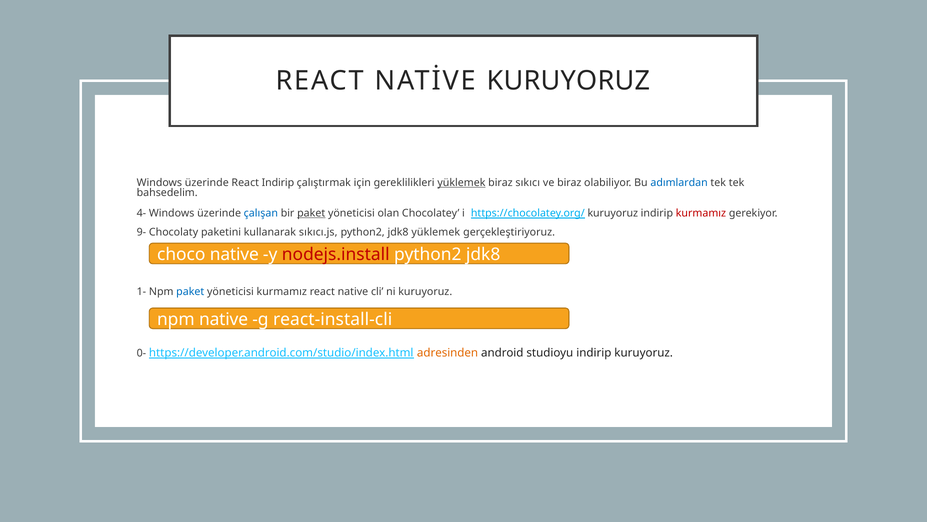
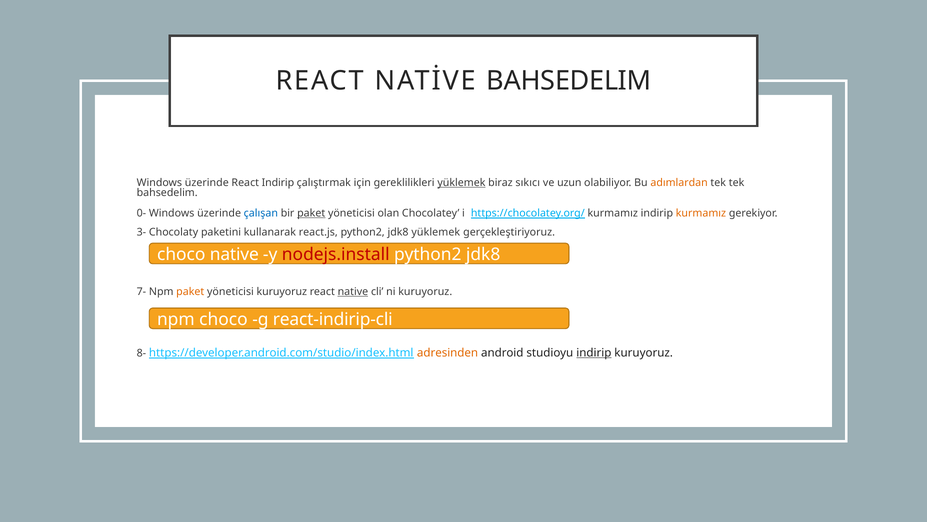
KURUYORUZ: KURUYORUZ -> BAHSEDELIM (569, 81)
ve biraz: biraz -> uzun (569, 182)
adımlardan colour: blue -> orange (679, 182)
4-: 4- -> 0- (141, 213)
https://chocolatey.org/ kuruyoruz: kuruyoruz -> kurmamız (613, 213)
kurmamız colour: red -> orange (701, 213)
9-: 9- -> 3- (141, 232)
sıkıcı.js: sıkıcı.js -> react.js (318, 232)
1-: 1- -> 7- (141, 291)
paket colour: blue -> orange (190, 291)
yöneticisi kurmamız: kurmamız -> kuruyoruz (282, 291)
native underline: none -> present (353, 291)
npm native: native -> choco (223, 319)
react-install-cli: react-install-cli -> react-indirip-cli (333, 319)
0-: 0- -> 8- (141, 353)
indirip underline: none -> present (594, 352)
